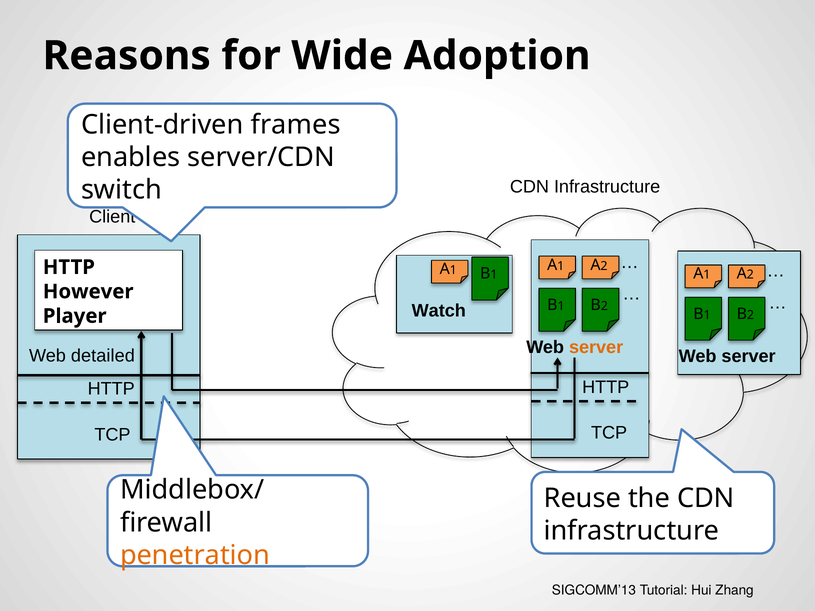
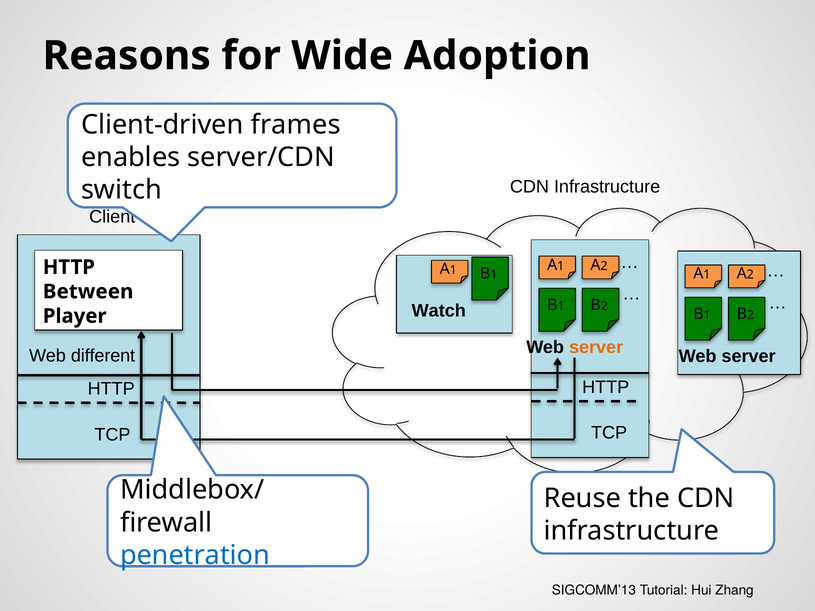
However: However -> Between (88, 292)
detailed: detailed -> different (103, 356)
penetration colour: orange -> blue (195, 555)
